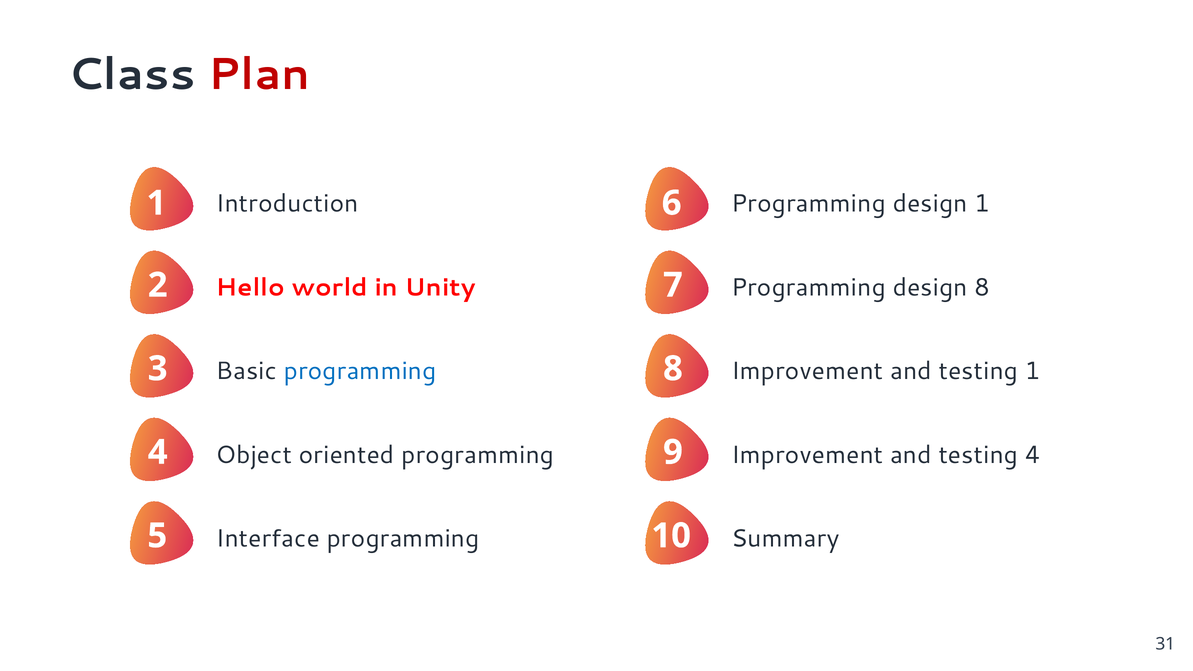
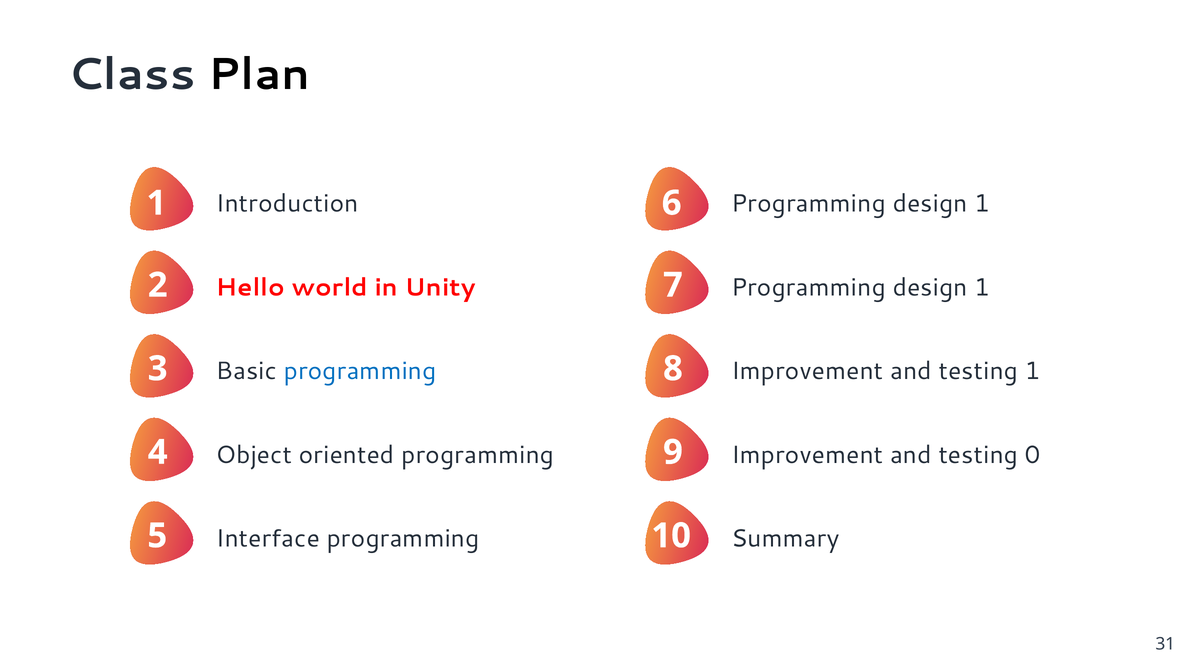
Plan colour: red -> black (259, 74)
8: 8 -> 1 (982, 288)
testing 4: 4 -> 0 (1033, 455)
